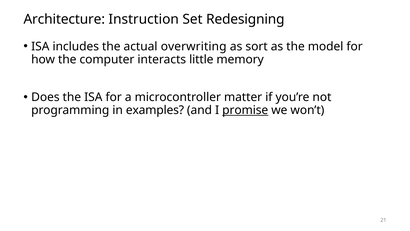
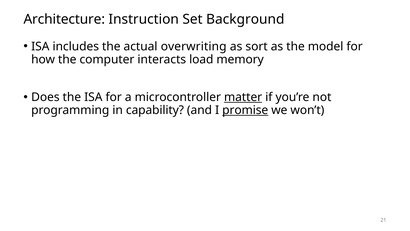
Redesigning: Redesigning -> Background (245, 19)
little: little -> load (201, 59)
matter underline: none -> present (243, 97)
examples: examples -> capability (155, 110)
